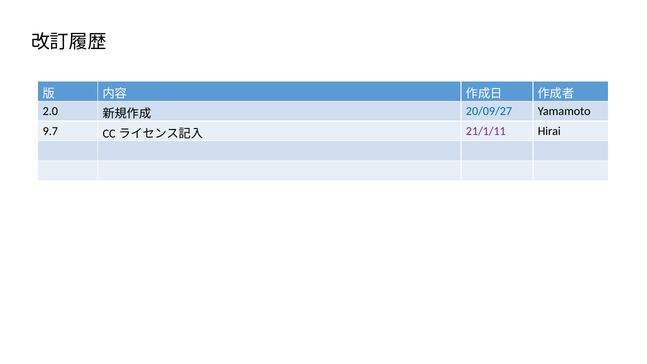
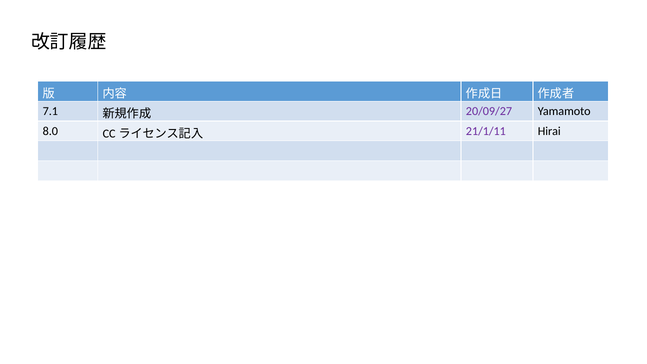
2.0: 2.0 -> 7.1 (50, 111)
20/09/27 colour: blue -> purple (489, 111)
9.7: 9.7 -> 8.0 (50, 131)
